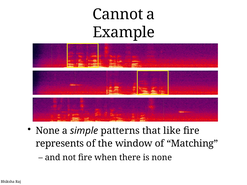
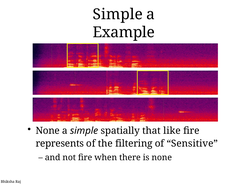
Cannot: Cannot -> Simple (118, 14)
patterns: patterns -> spatially (120, 131)
window: window -> filtering (134, 144)
Matching: Matching -> Sensitive (192, 144)
